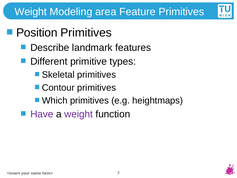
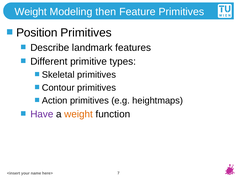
area: area -> then (106, 12)
Which: Which -> Action (55, 100)
weight colour: purple -> orange (79, 114)
